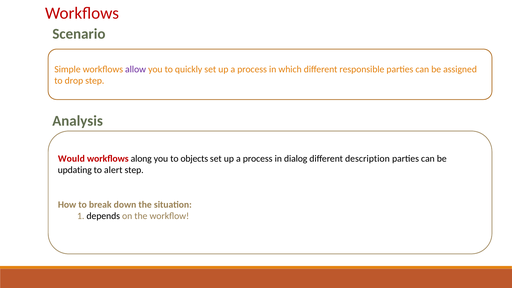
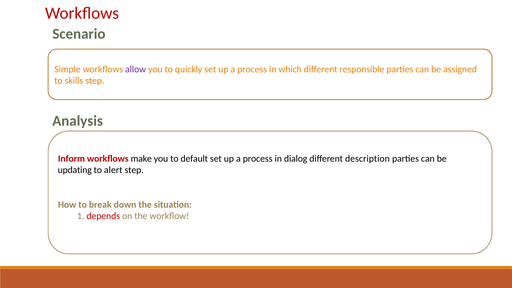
drop: drop -> skills (74, 81)
Would: Would -> Inform (71, 159)
along: along -> make (141, 159)
objects: objects -> default (194, 159)
depends colour: black -> red (103, 216)
